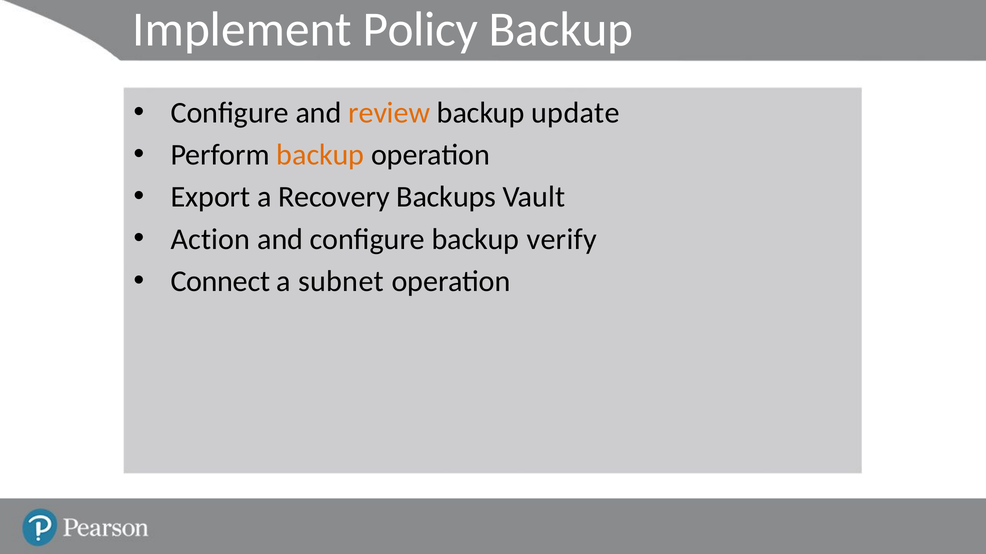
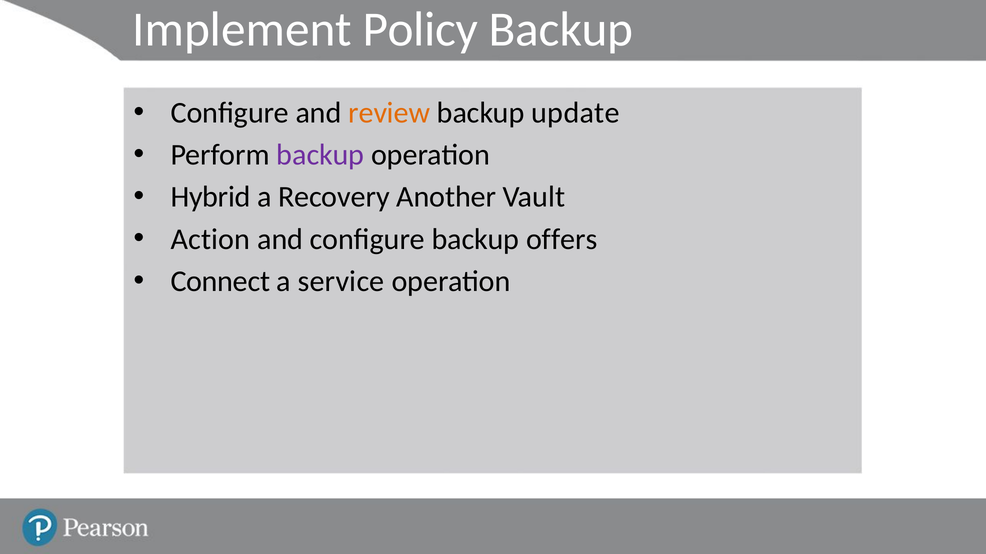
backup colour: orange -> purple (320, 155)
Export: Export -> Hybrid (211, 197)
Backups: Backups -> Another (446, 197)
verify: verify -> offers (562, 239)
subnet: subnet -> service (341, 282)
